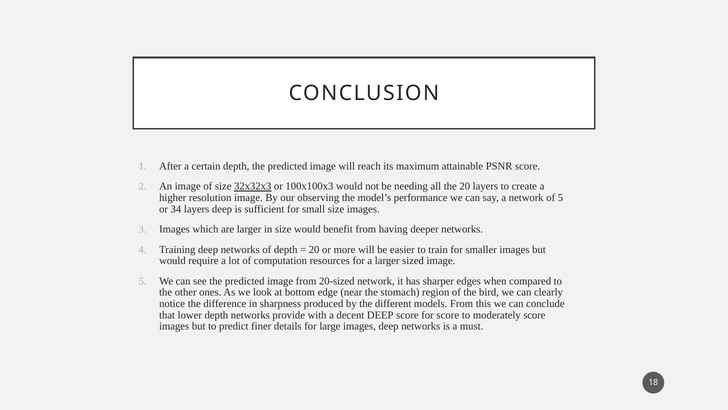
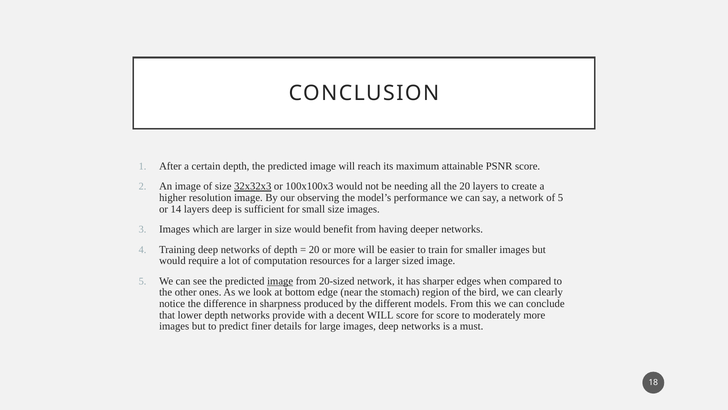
34: 34 -> 14 (176, 209)
image underline: none -> present (280, 281)
decent DEEP: DEEP -> WILL (380, 315)
moderately score: score -> more (534, 315)
